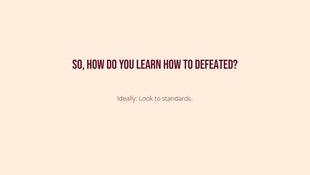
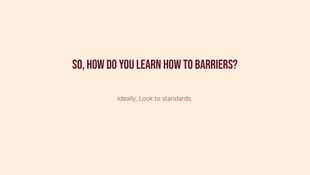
defeated: defeated -> barriers (216, 64)
